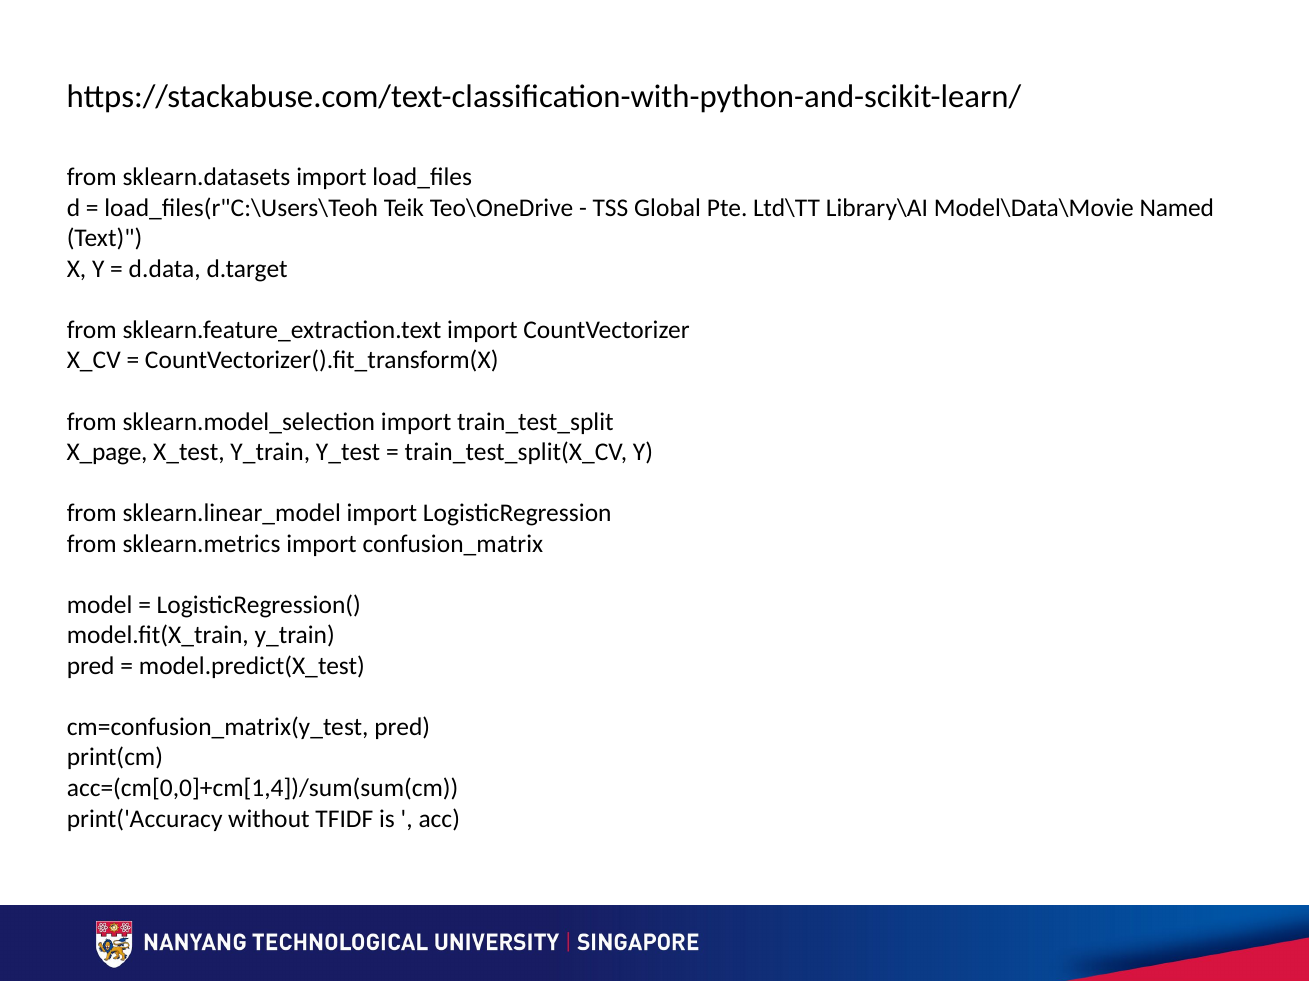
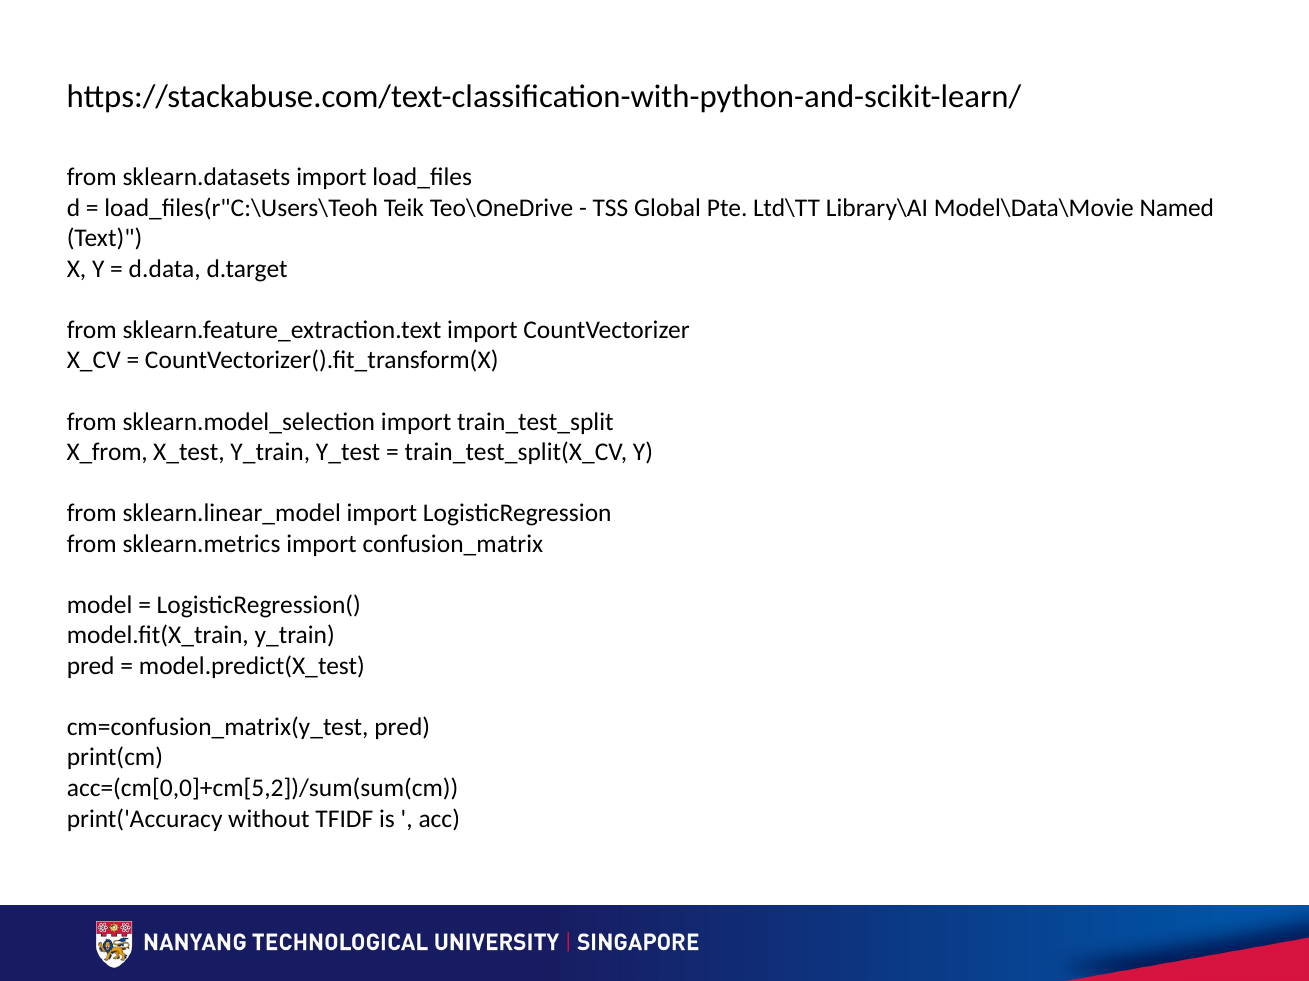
X_page: X_page -> X_from (107, 453)
acc=(cm[0,0]+cm[1,4])/sum(sum(cm: acc=(cm[0,0]+cm[1,4])/sum(sum(cm -> acc=(cm[0,0]+cm[5,2])/sum(sum(cm (263, 789)
